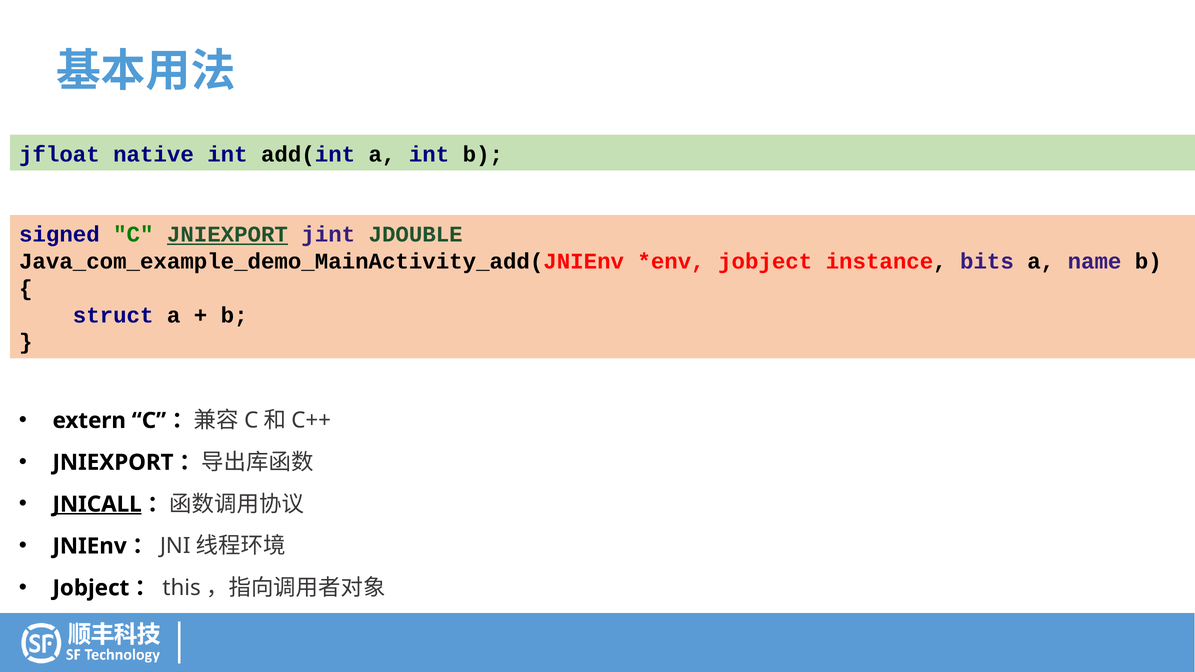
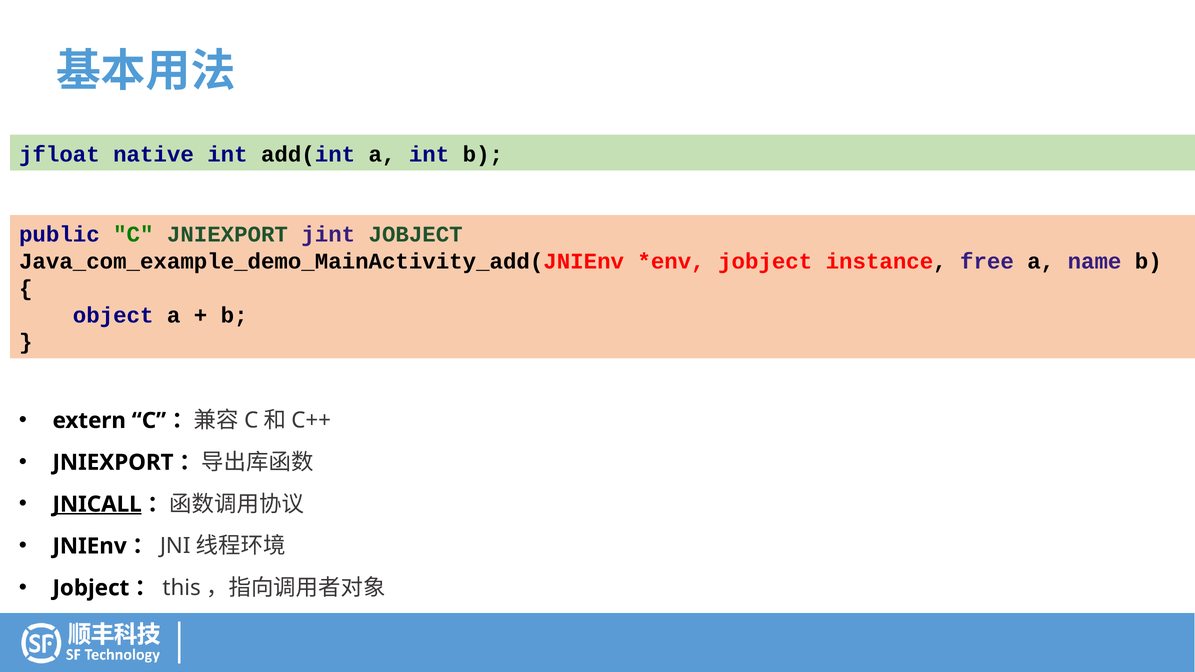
signed: signed -> public (59, 235)
JNIEXPORT underline: present -> none (227, 235)
jint JDOUBLE: JDOUBLE -> JOBJECT (416, 235)
bits: bits -> free (987, 261)
struct: struct -> object (113, 315)
